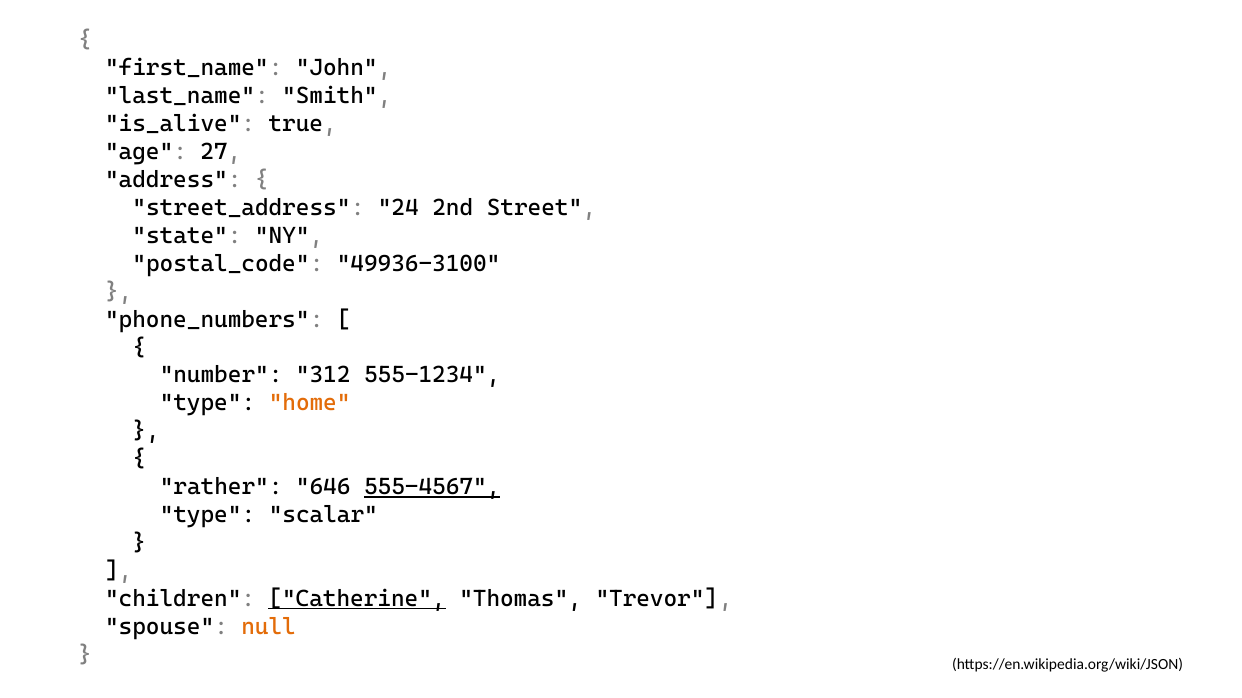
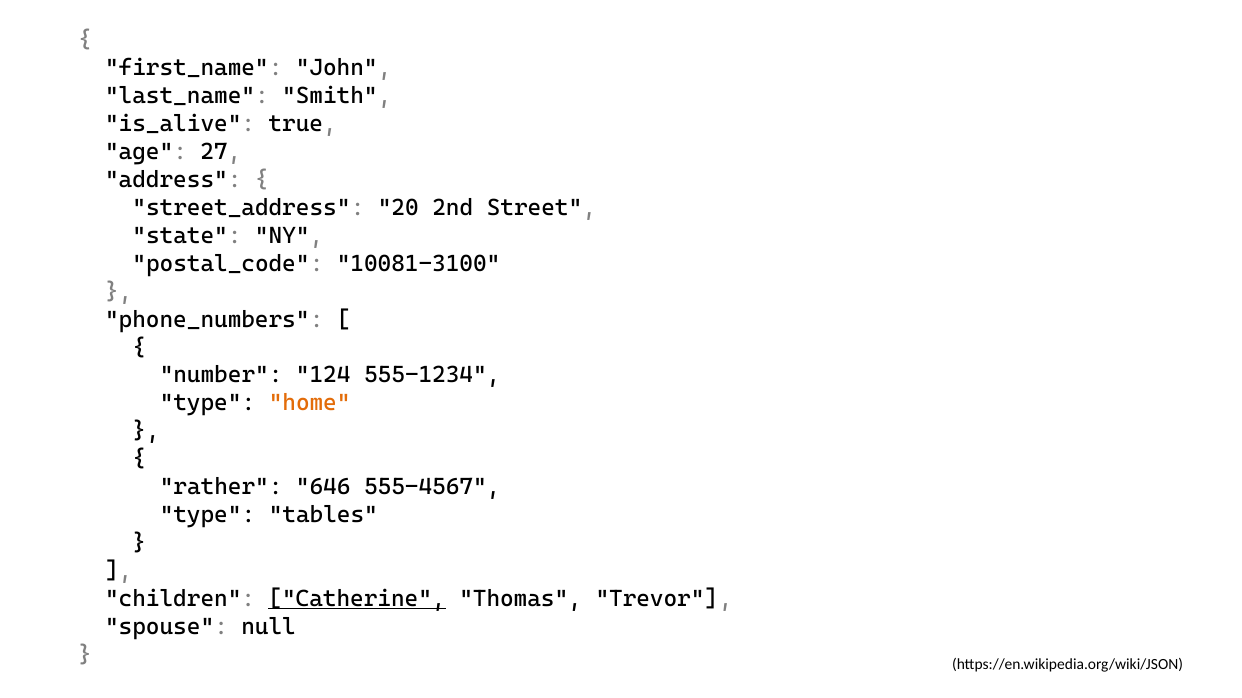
24: 24 -> 20 (398, 208)
49936-3100: 49936-3100 -> 10081-3100 (419, 264)
312: 312 -> 124 (323, 376)
555-4567 underline: present -> none (432, 487)
scalar: scalar -> tables (323, 515)
null colour: orange -> black (269, 627)
